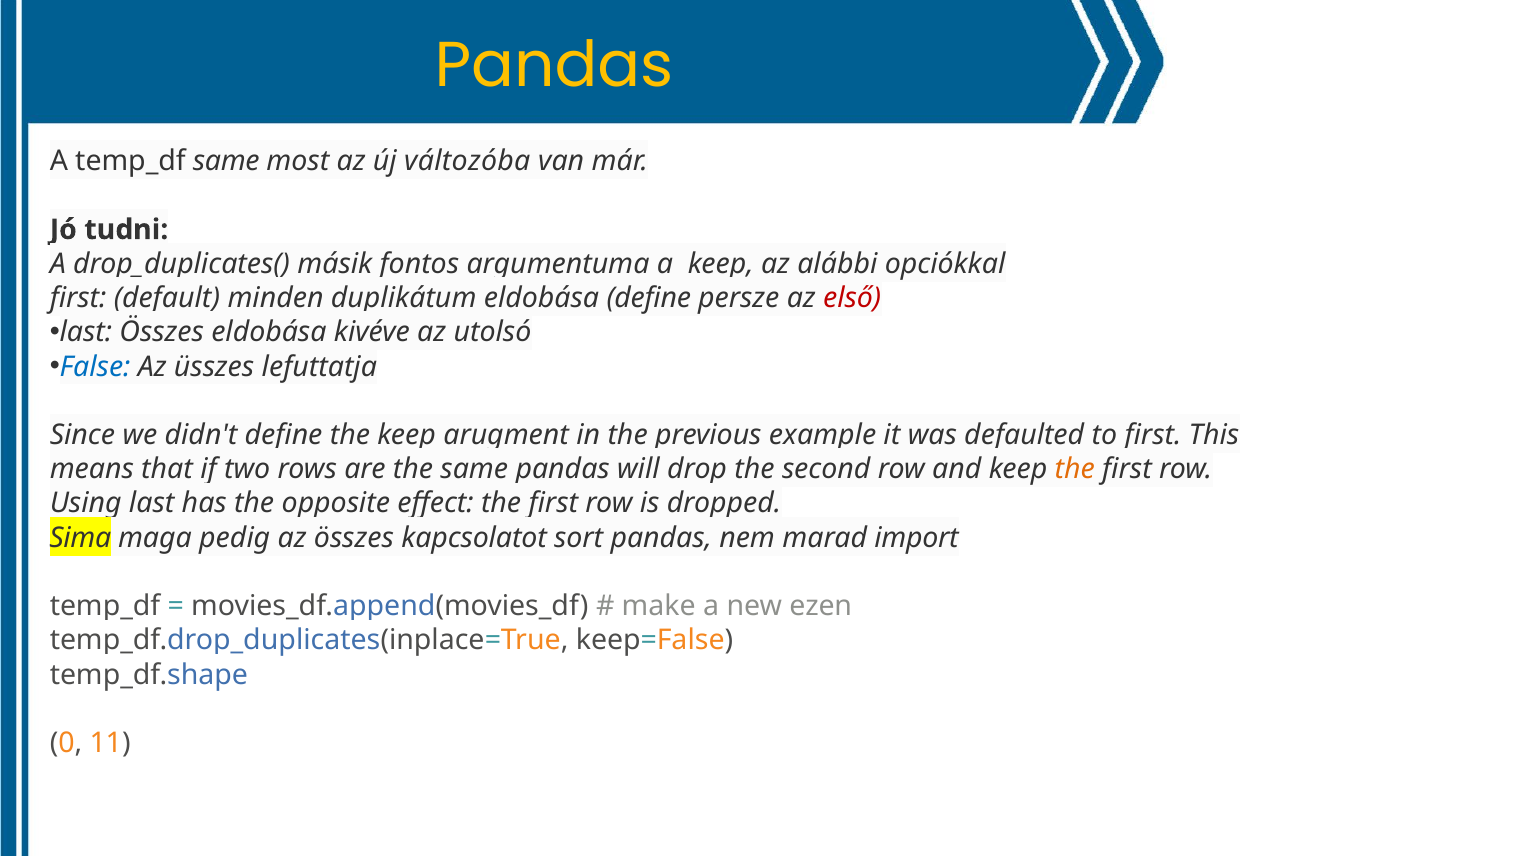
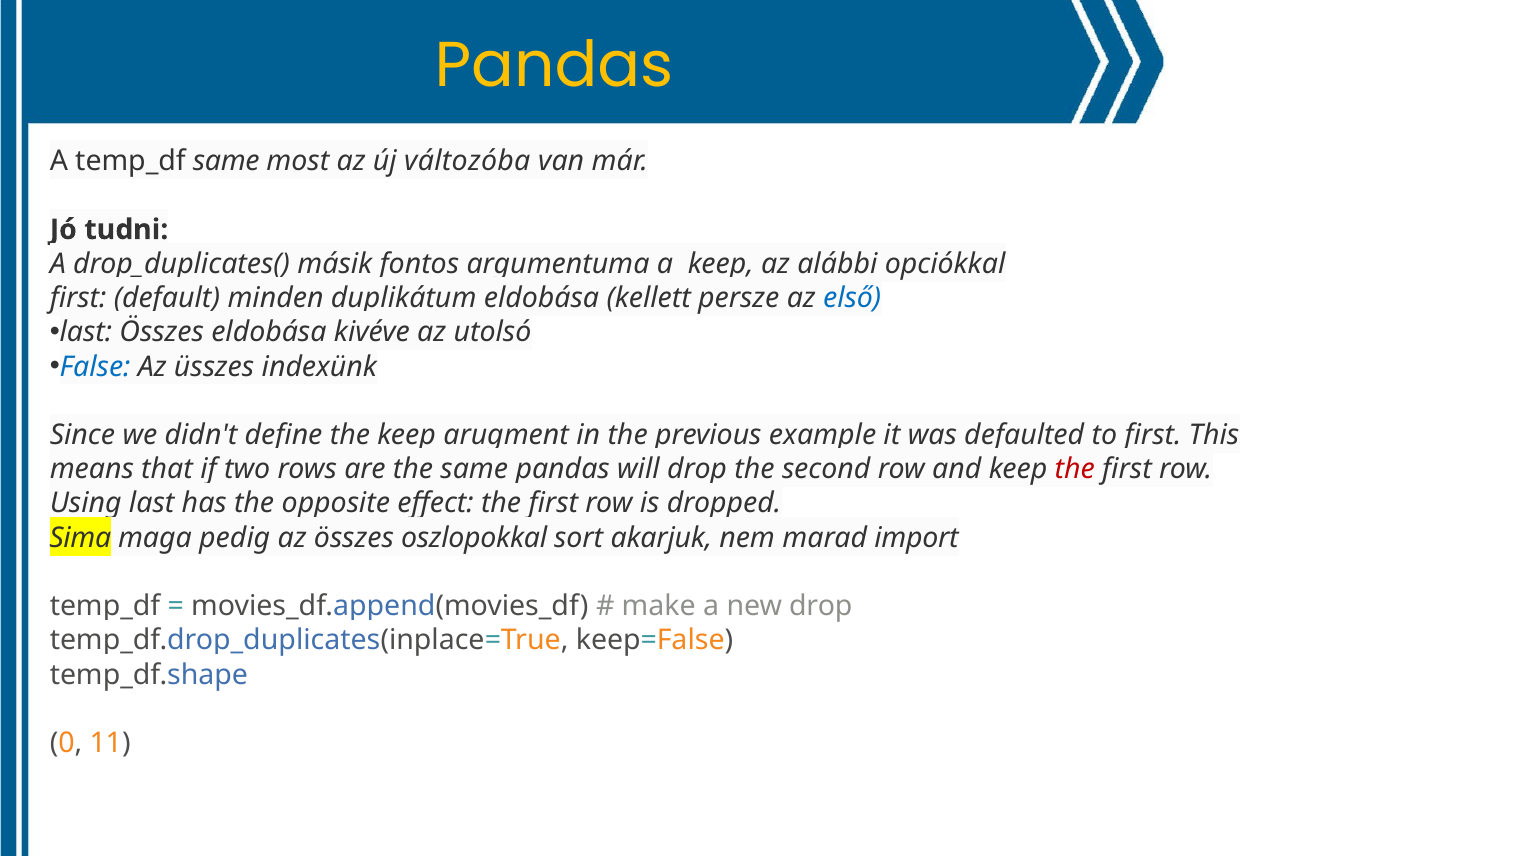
define: define -> kellett (649, 298)
első colour: red -> blue (852, 298)
lefuttatja: lefuttatja -> indexünk (319, 366)
the colour: orange -> red (1075, 469)
kapcsolatot: kapcsolatot -> oszlopokkal (474, 538)
sort pandas: pandas -> akarjuk (661, 538)
new ezen: ezen -> drop (821, 606)
